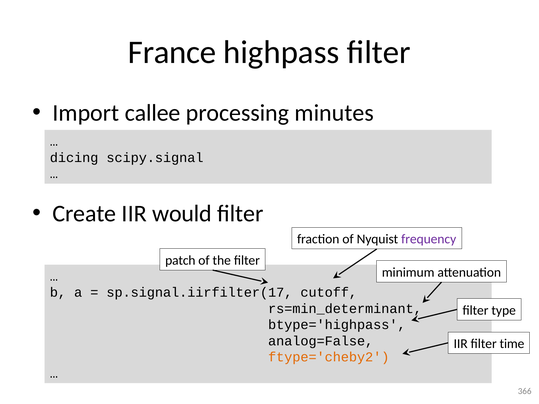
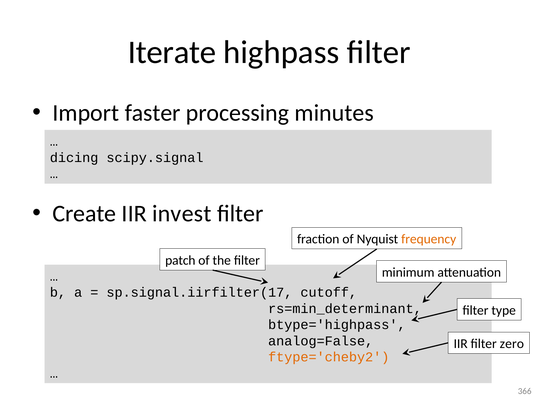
France: France -> Iterate (172, 52)
callee: callee -> faster (153, 113)
would: would -> invest (182, 214)
frequency colour: purple -> orange (429, 239)
time: time -> zero (512, 344)
